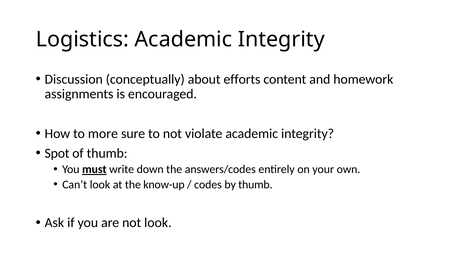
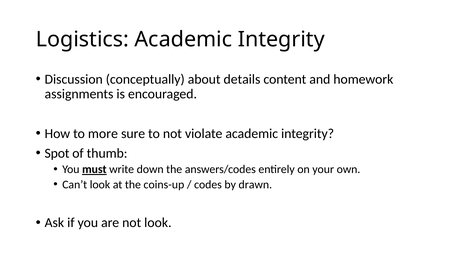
efforts: efforts -> details (242, 79)
know-up: know-up -> coins-up (164, 185)
by thumb: thumb -> drawn (255, 185)
